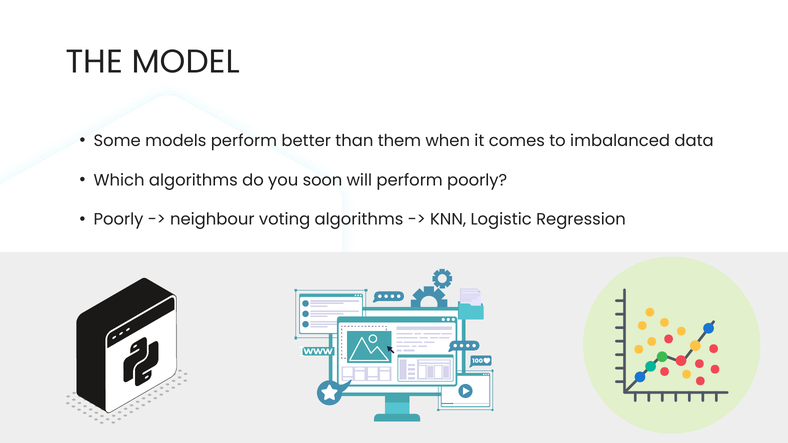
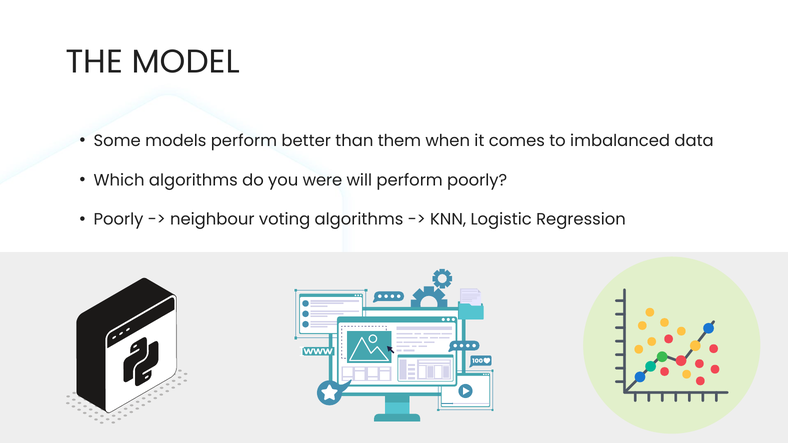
soon: soon -> were (322, 180)
